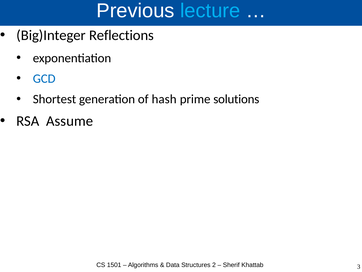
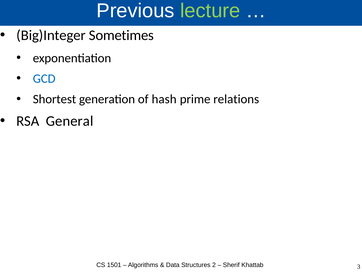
lecture colour: light blue -> light green (210, 11)
Reflections: Reflections -> Sometimes (121, 35)
solutions: solutions -> relations (236, 99)
Assume: Assume -> General (70, 121)
